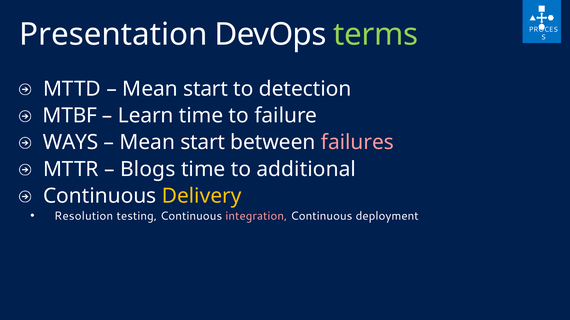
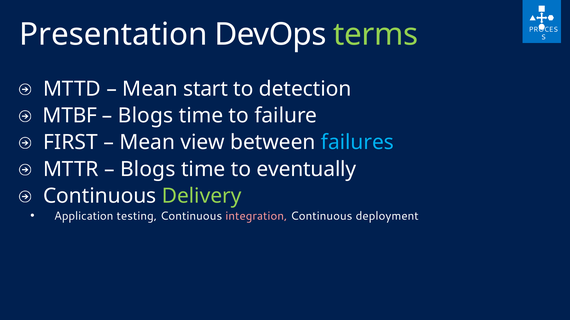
Learn: Learn -> Blogs (146, 116)
WAYS: WAYS -> FIRST (70, 143)
start: start -> view (203, 143)
failures colour: pink -> light blue (357, 143)
additional: additional -> eventually (306, 169)
Delivery colour: yellow -> light green (202, 196)
Resolution: Resolution -> Application (84, 216)
